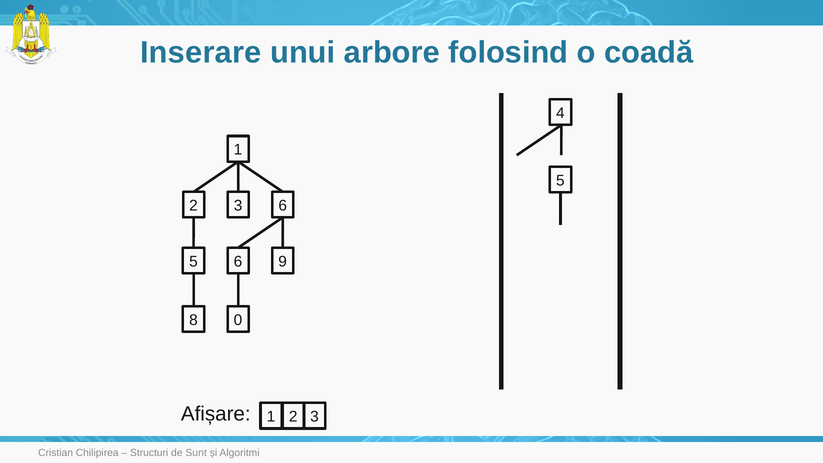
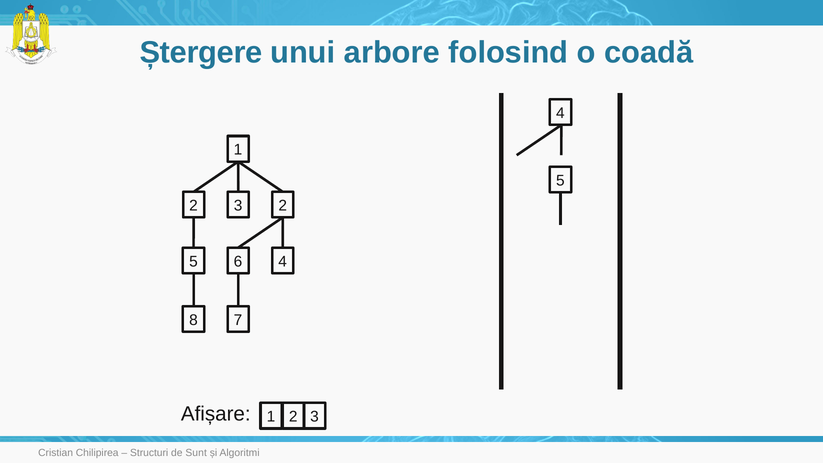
Inserare: Inserare -> Ștergere (201, 52)
3 6: 6 -> 2 (283, 206)
6 9: 9 -> 4 (283, 261)
0: 0 -> 7 (238, 320)
